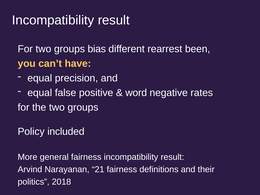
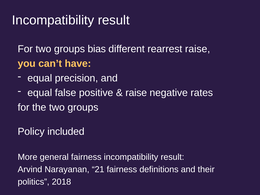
rearrest been: been -> raise (198, 49)
word: word -> raise (136, 93)
